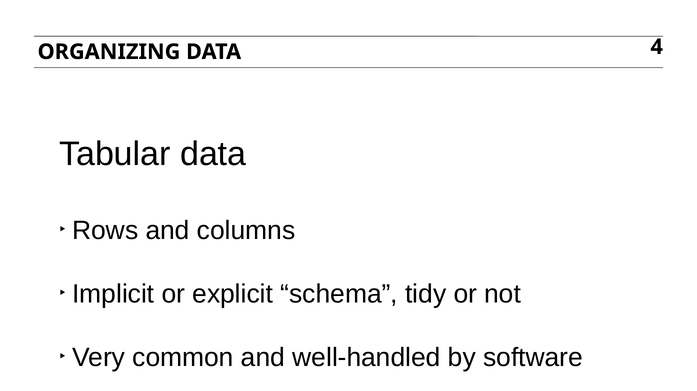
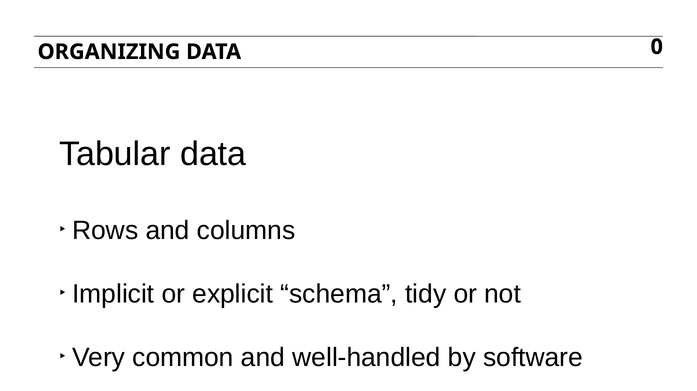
4: 4 -> 0 (657, 47)
